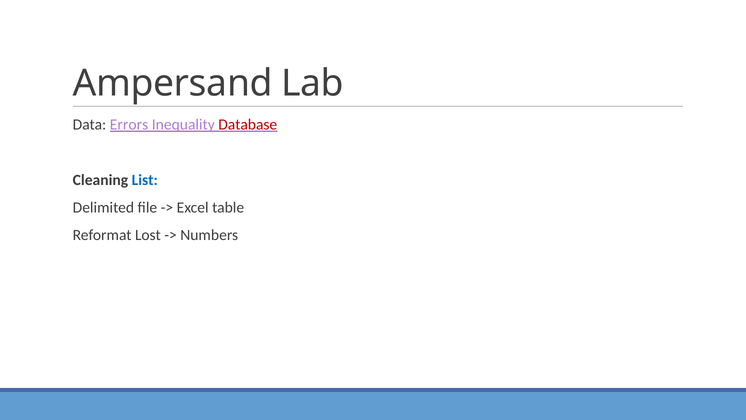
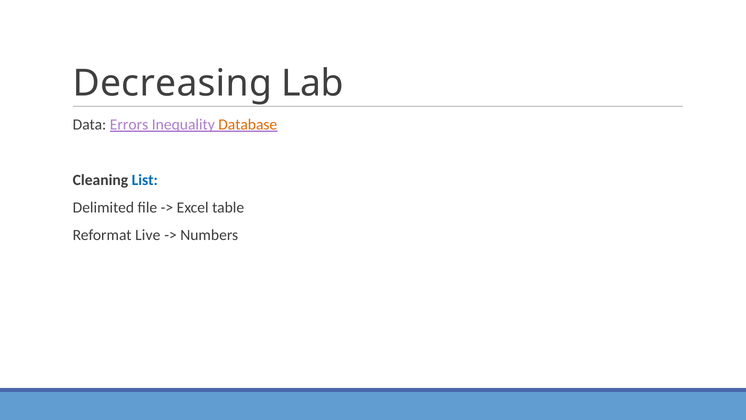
Ampersand: Ampersand -> Decreasing (172, 84)
Database colour: red -> orange (248, 124)
Lost: Lost -> Live (148, 235)
